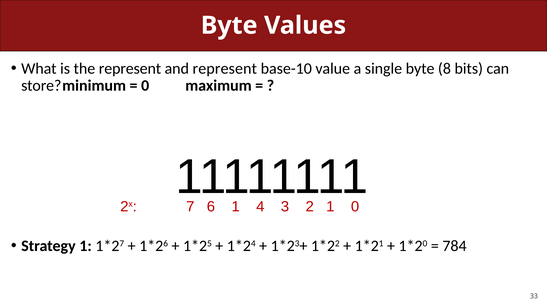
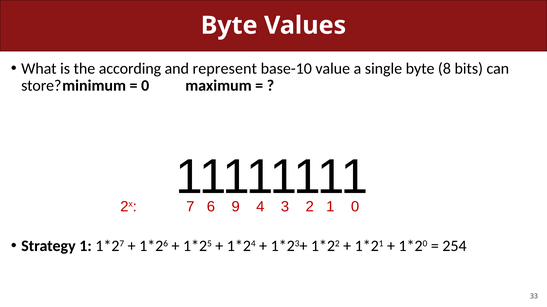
the represent: represent -> according (130, 69)
6 1: 1 -> 9 (236, 207)
784: 784 -> 254 (455, 246)
